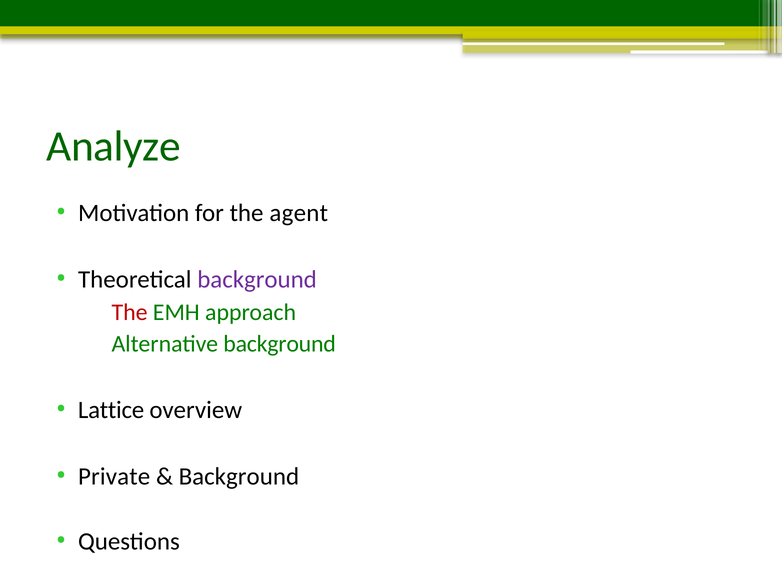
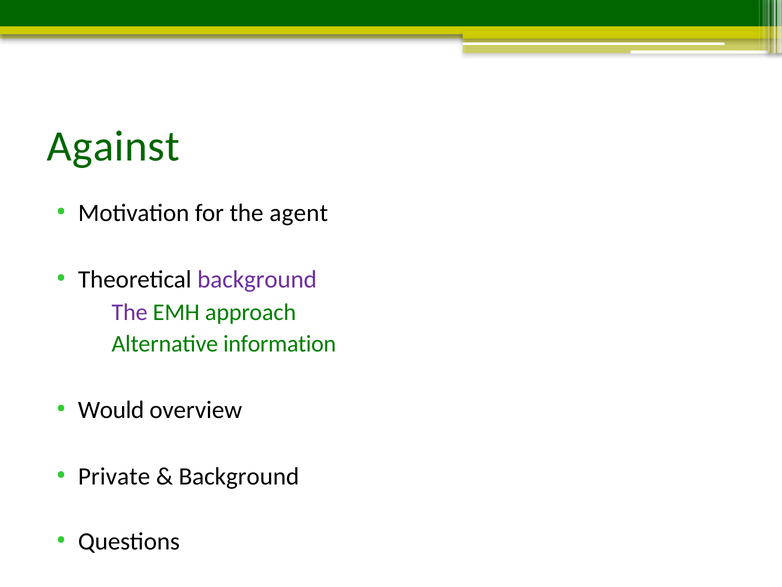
Analyze: Analyze -> Against (113, 146)
The colour: red -> purple (130, 312)
Alternative background: background -> information (280, 344)
Lattice: Lattice -> Would (111, 410)
